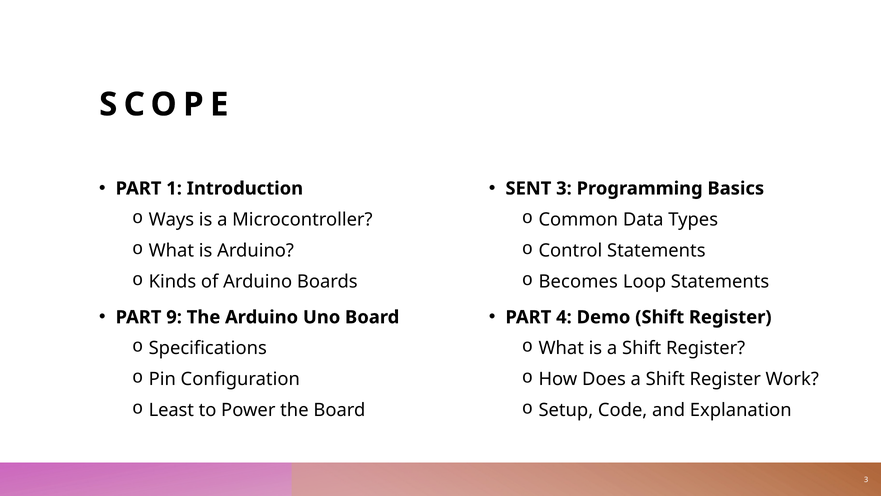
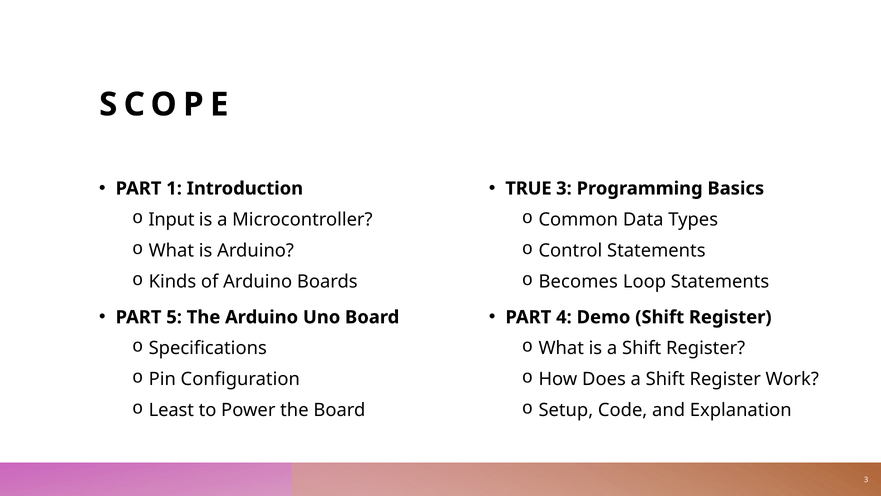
SENT: SENT -> TRUE (528, 188)
Ways: Ways -> Input (171, 219)
9: 9 -> 5 (174, 317)
